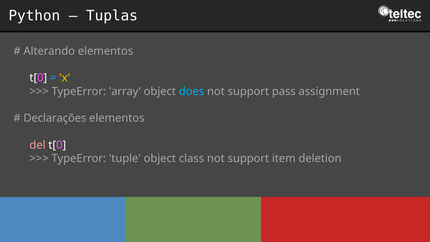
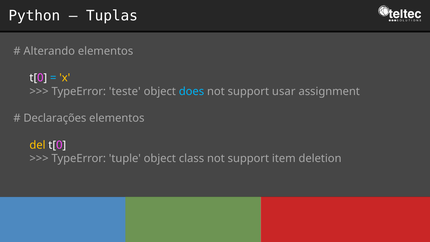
array: array -> teste (125, 91)
pass: pass -> usar (284, 91)
del colour: pink -> yellow (38, 145)
